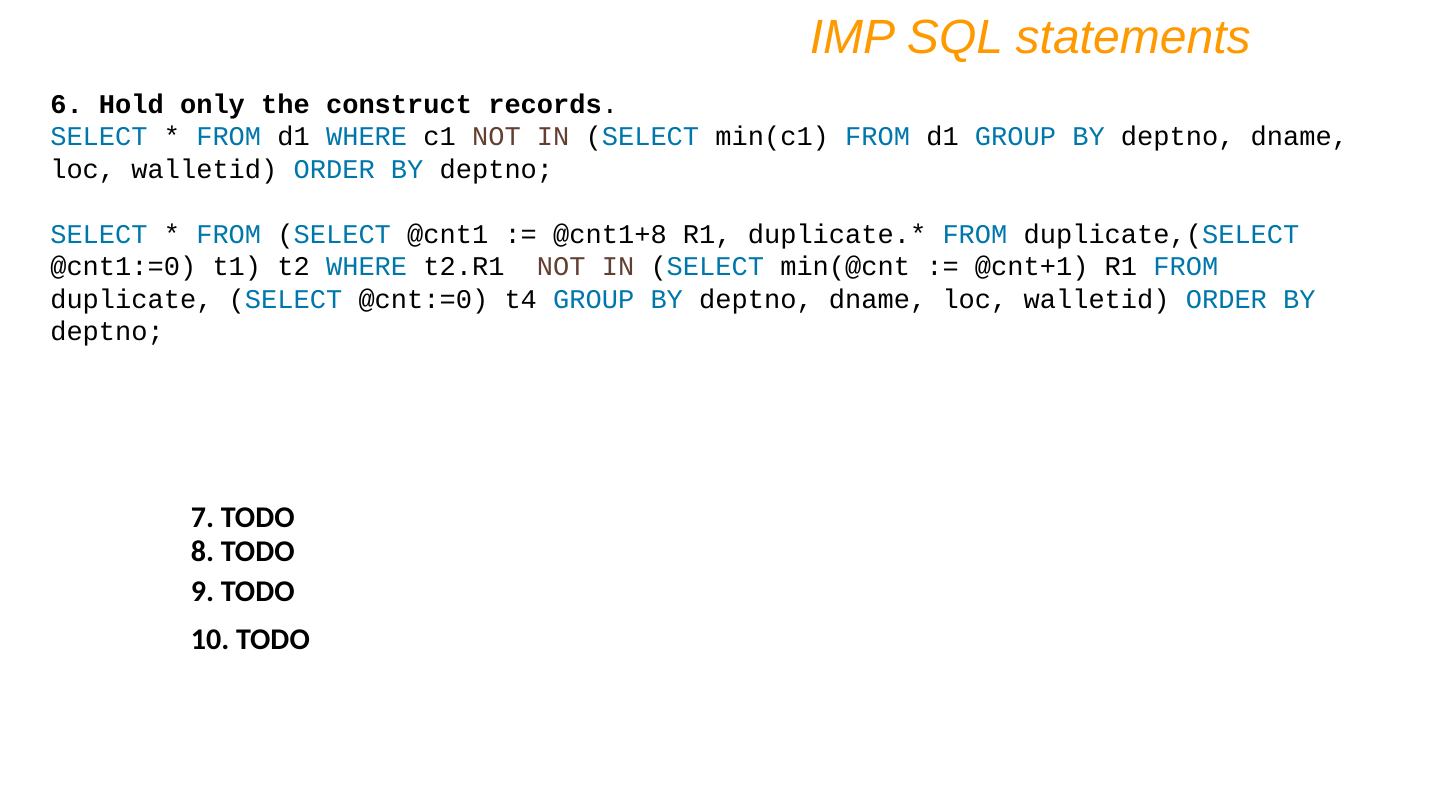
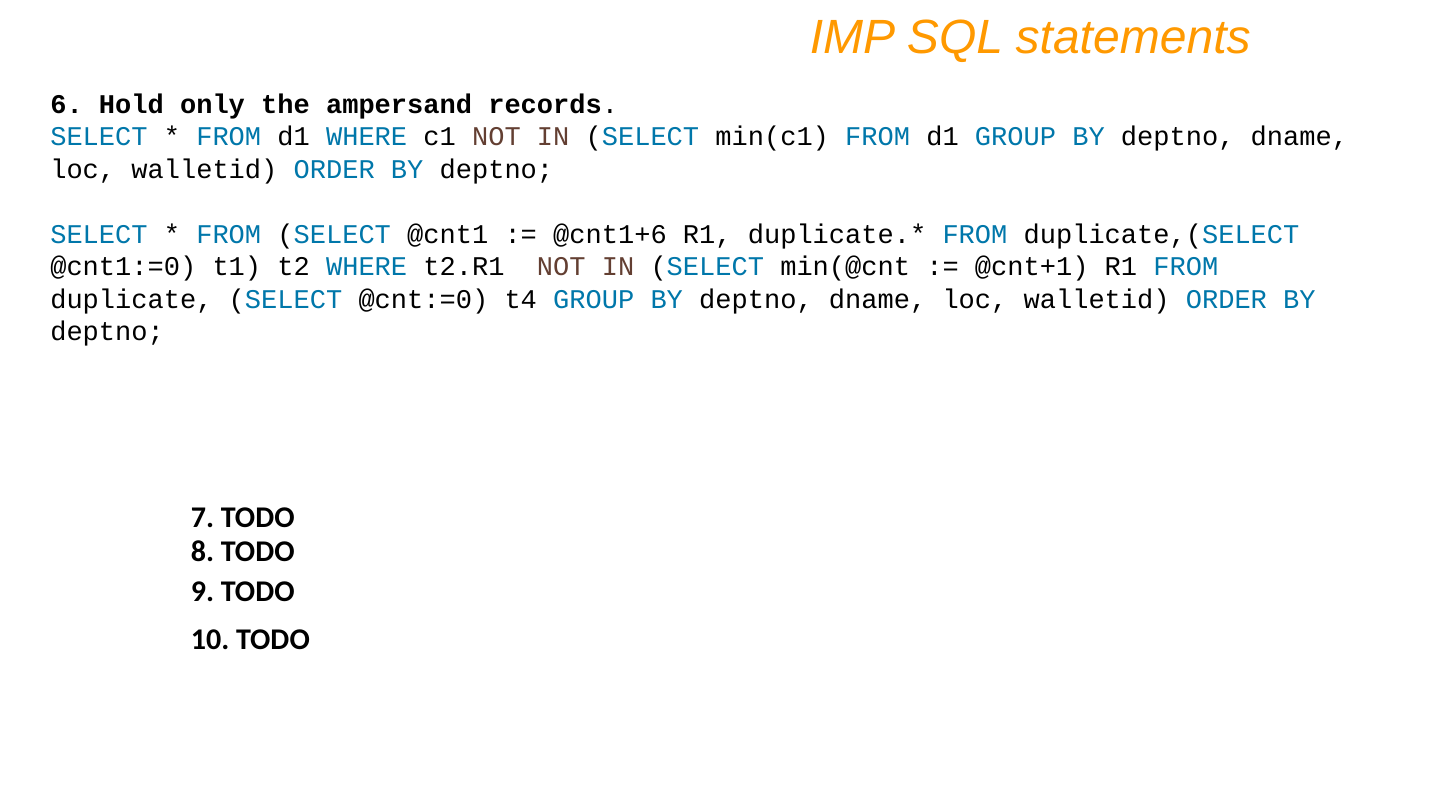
construct: construct -> ampersand (399, 105)
@cnt1+8: @cnt1+8 -> @cnt1+6 (610, 234)
